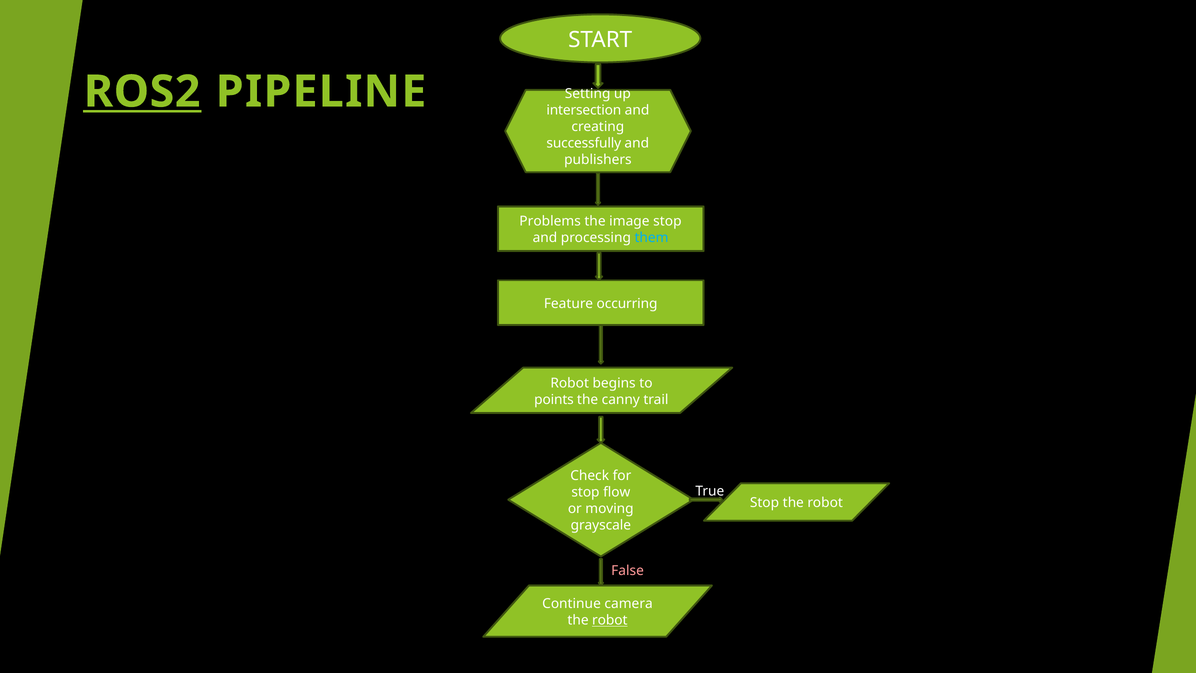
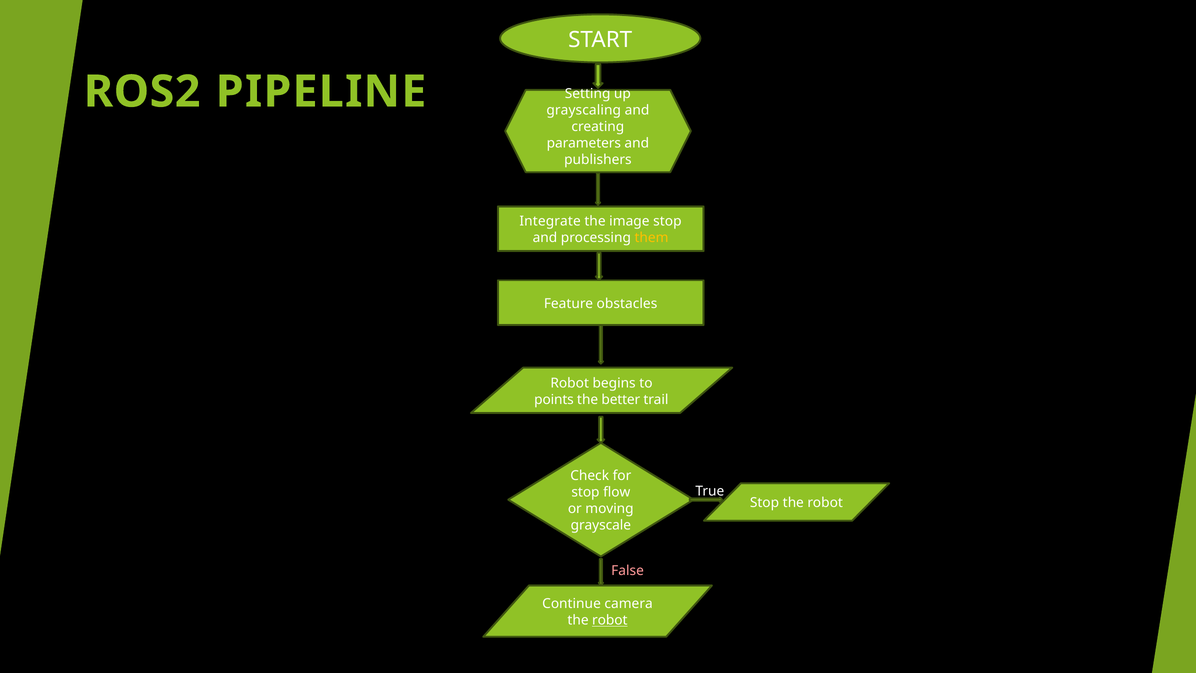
ROS2 underline: present -> none (142, 92)
intersection: intersection -> grayscaling (584, 110)
successfully: successfully -> parameters (584, 143)
Problems: Problems -> Integrate (550, 221)
them colour: light blue -> yellow (651, 238)
occurring: occurring -> obstacles (627, 303)
canny: canny -> better (621, 399)
